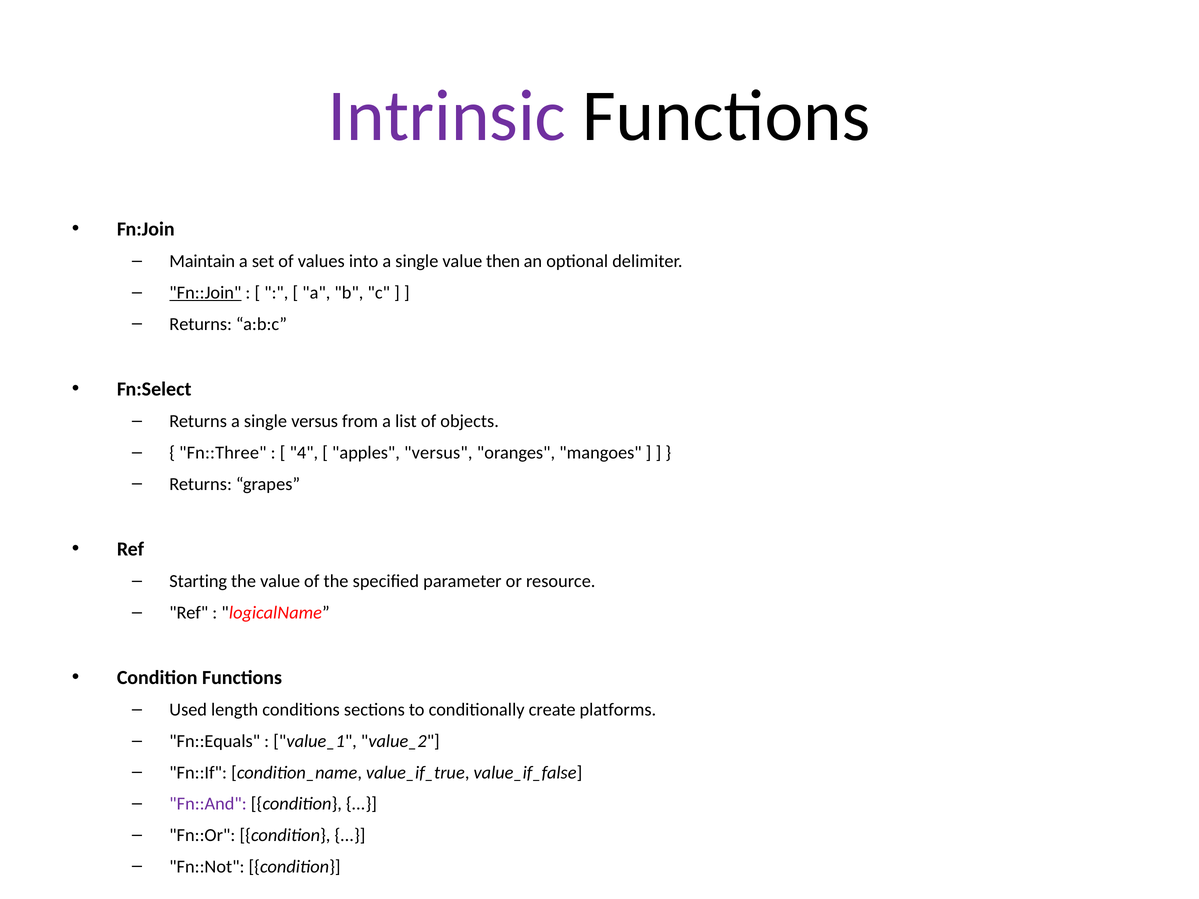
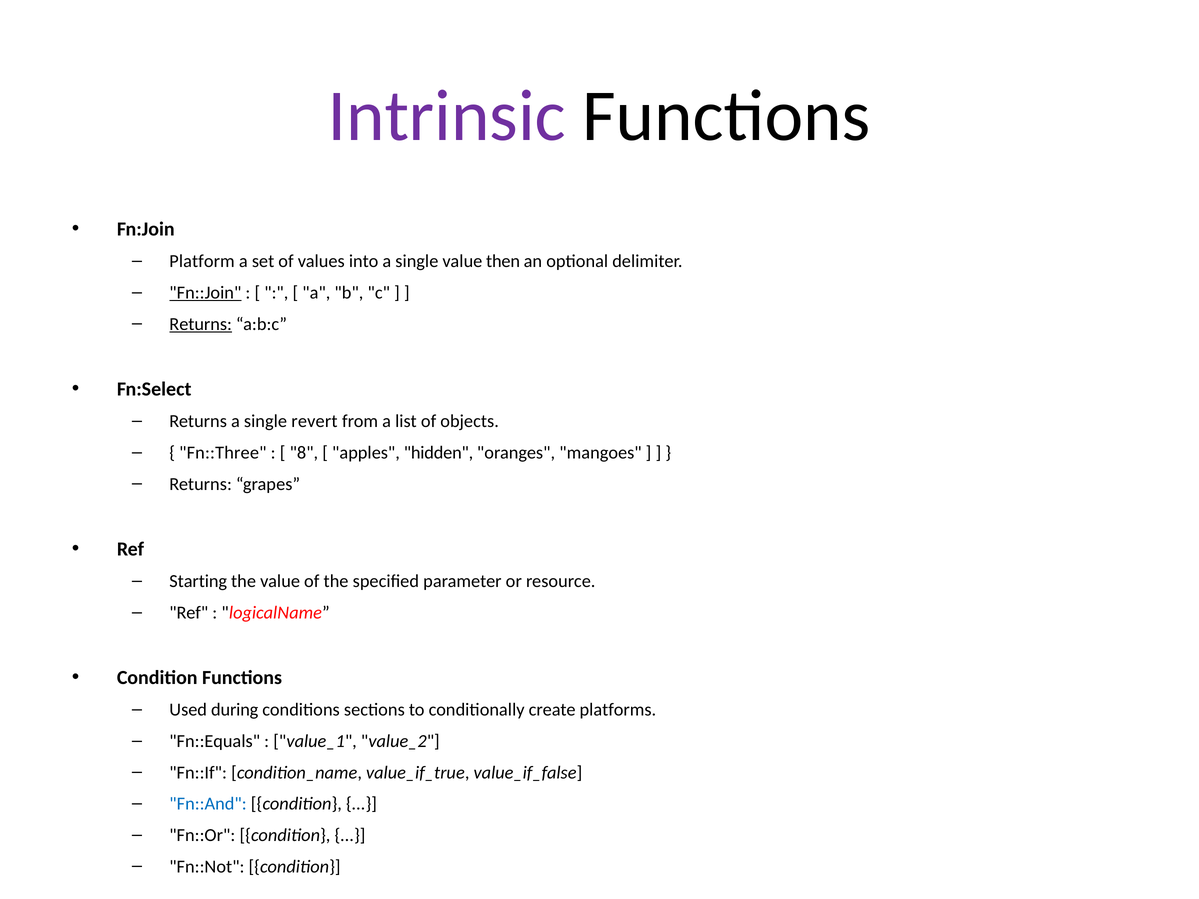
Maintain: Maintain -> Platform (202, 261)
Returns underline: none -> present (201, 324)
single versus: versus -> revert (314, 421)
4: 4 -> 8 (304, 453)
apples versus: versus -> hidden (439, 453)
length: length -> during (235, 710)
Fn::And colour: purple -> blue (208, 804)
